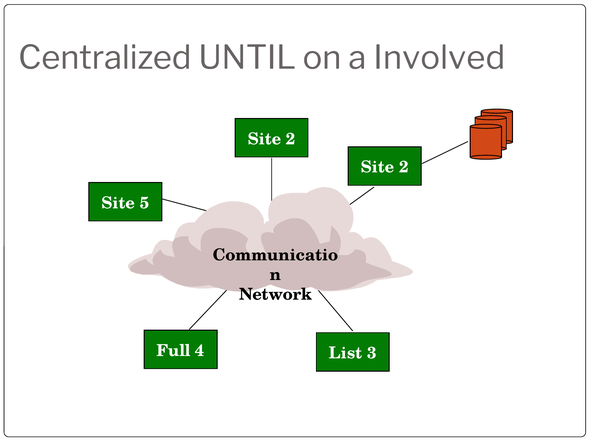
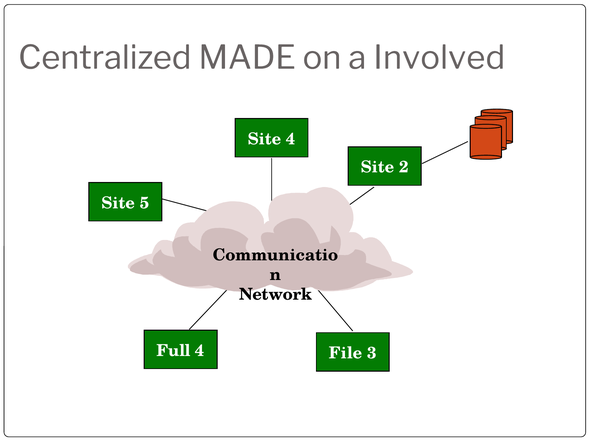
UNTIL: UNTIL -> MADE (247, 58)
2: 2 -> 4 (291, 139)
List: List -> File (346, 353)
